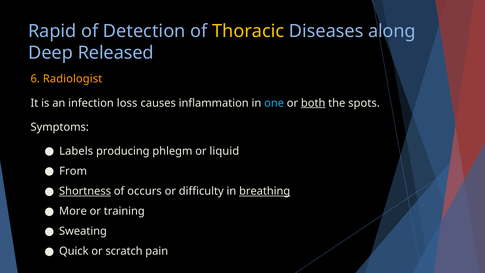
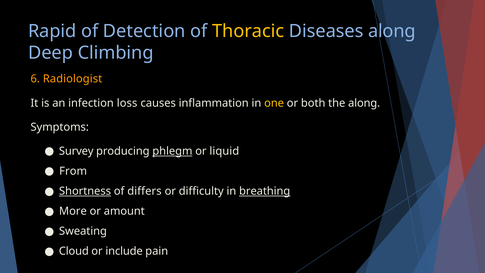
Released: Released -> Climbing (116, 53)
one colour: light blue -> yellow (274, 103)
both underline: present -> none (313, 103)
the spots: spots -> along (364, 103)
Labels: Labels -> Survey (76, 151)
phlegm underline: none -> present (172, 151)
occurs: occurs -> differs (144, 191)
training: training -> amount (124, 211)
Quick: Quick -> Cloud (74, 251)
scratch: scratch -> include (124, 251)
